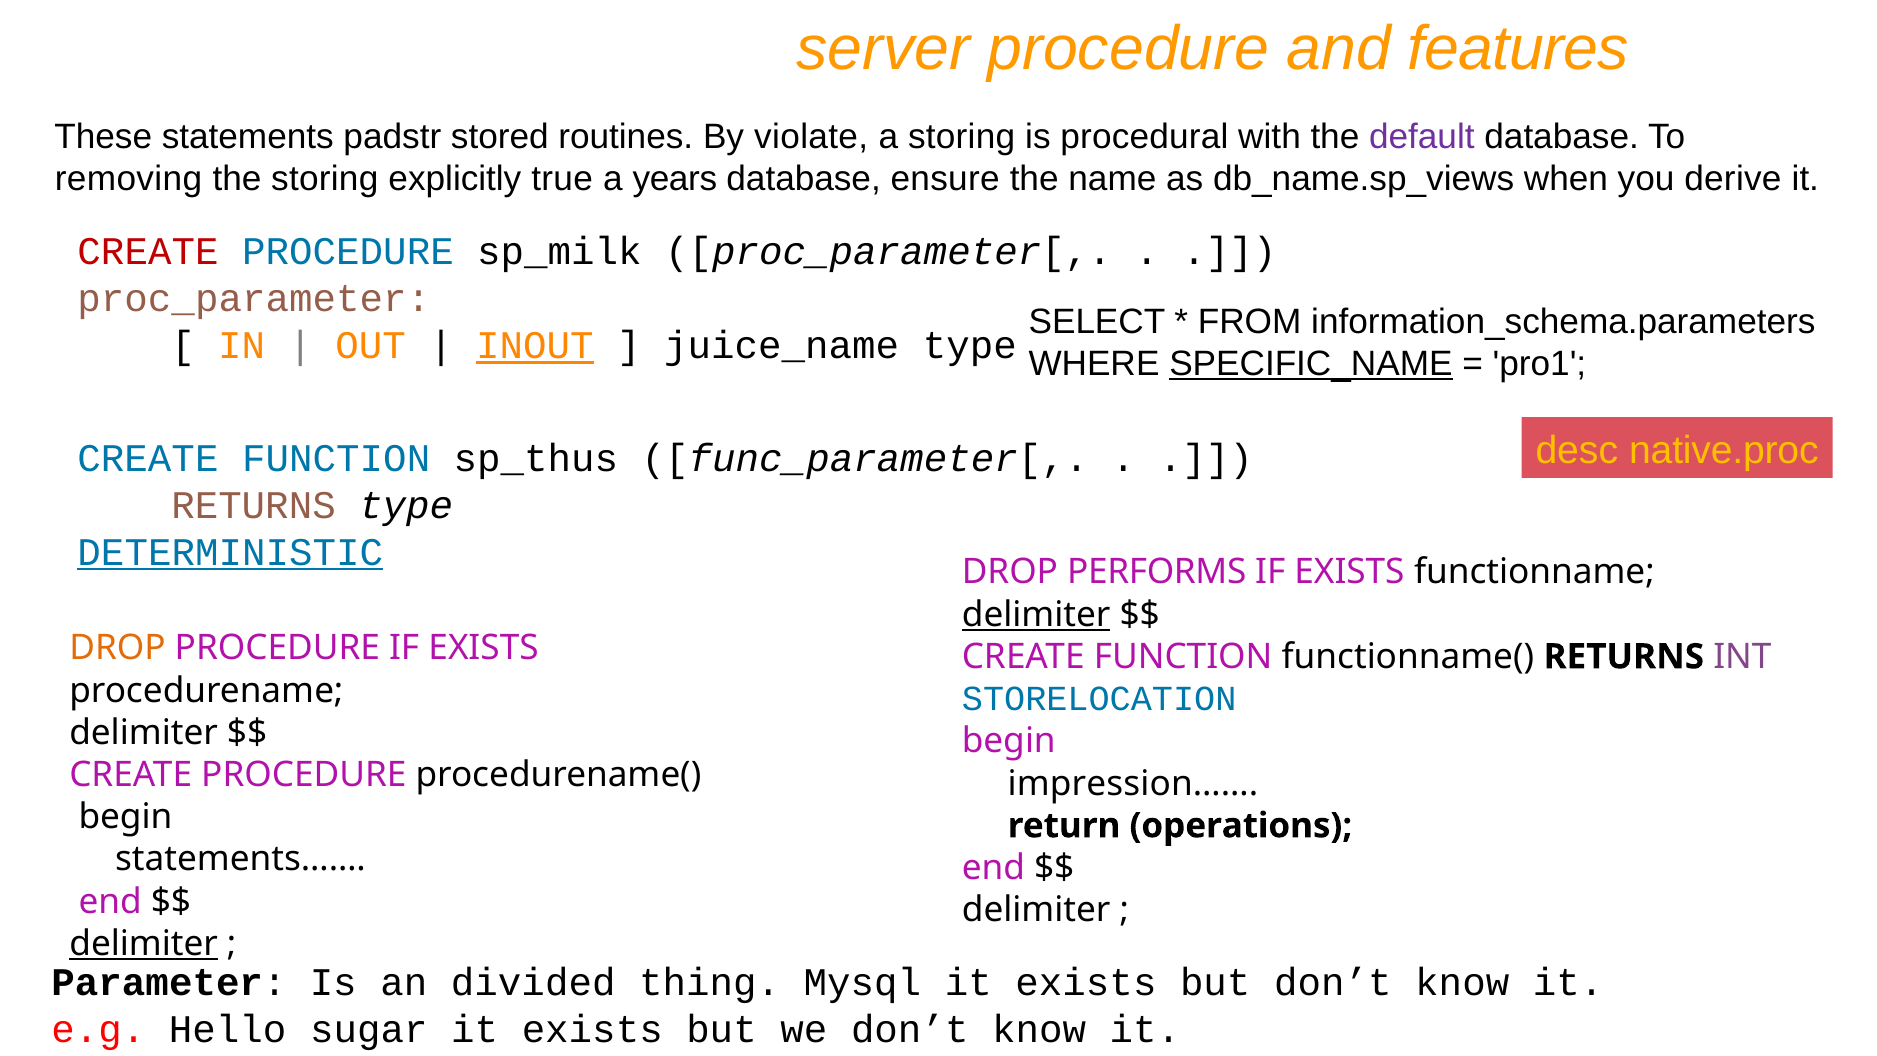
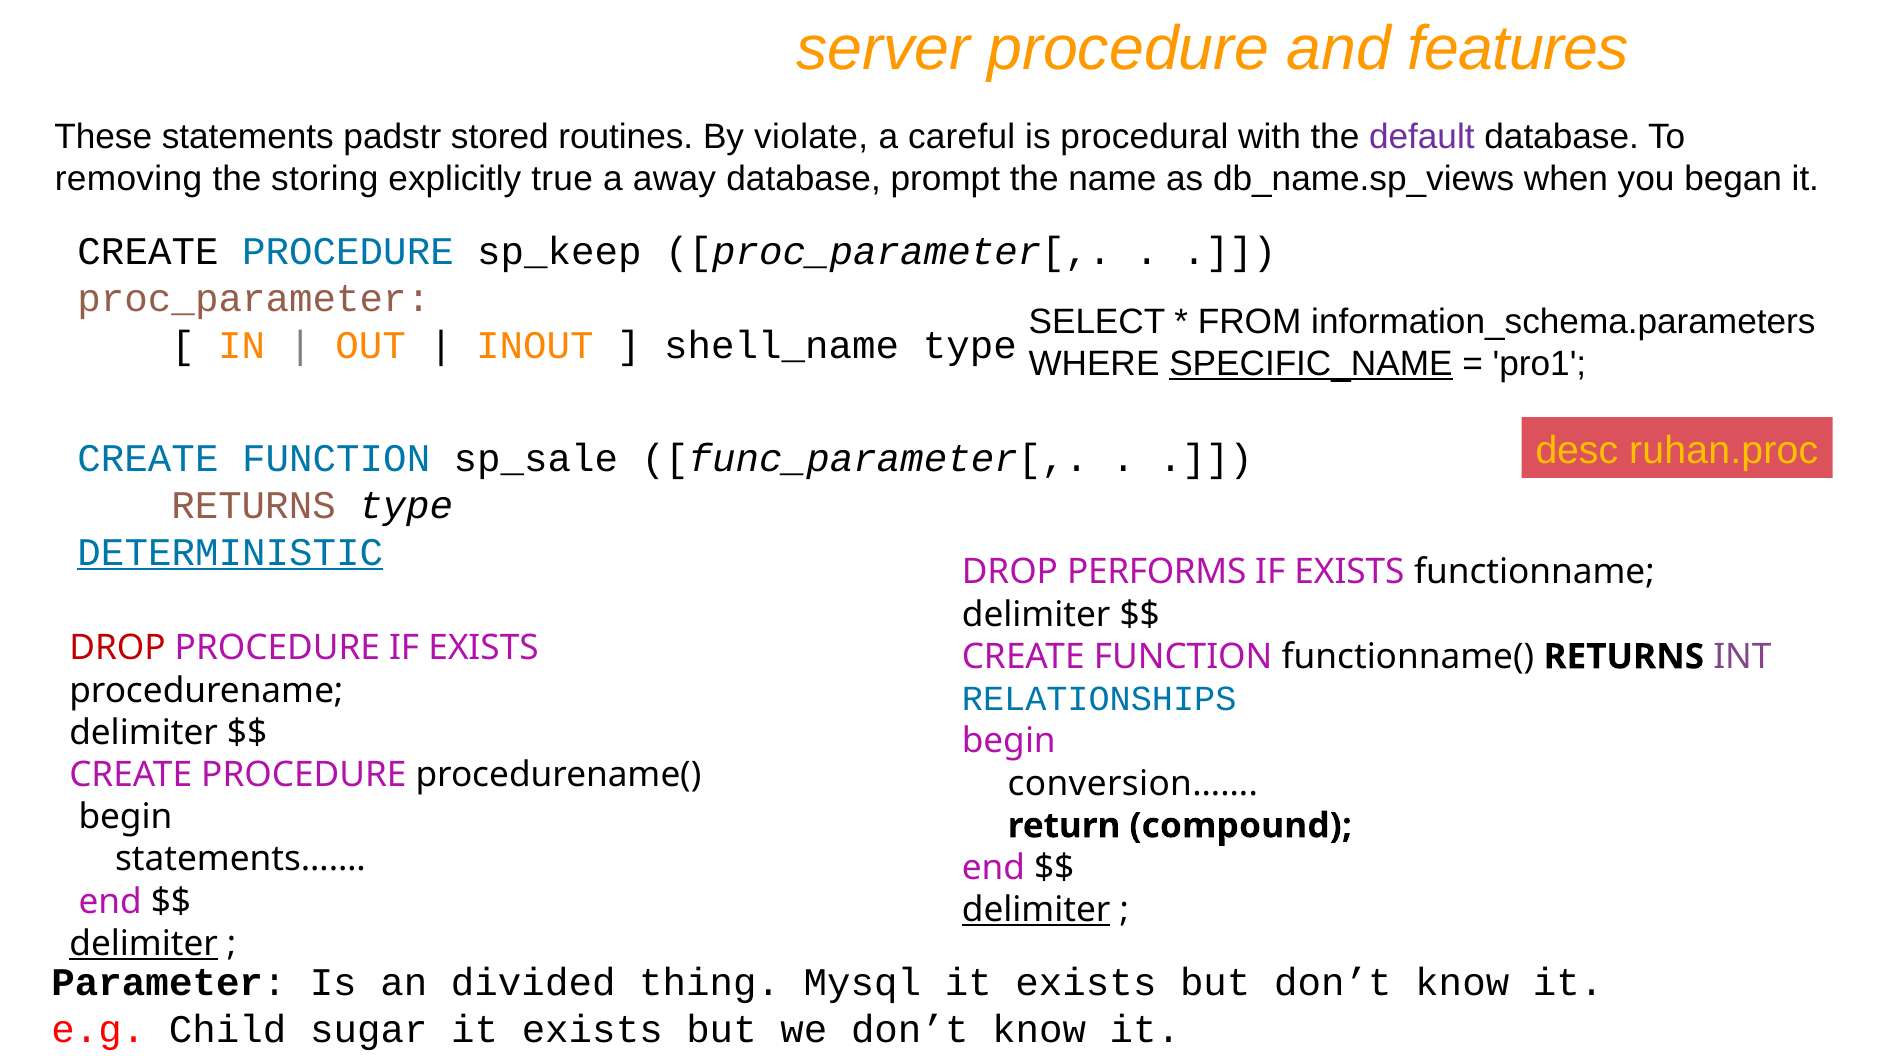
a storing: storing -> careful (962, 137)
years: years -> away (674, 179)
ensure: ensure -> prompt (945, 179)
derive: derive -> began (1733, 179)
CREATE colour: red -> black (148, 252)
sp_milk: sp_milk -> sp_keep (559, 252)
INOUT underline: present -> none (535, 346)
juice_name: juice_name -> shell_name (782, 346)
native.proc: native.proc -> ruhan.proc (1724, 450)
sp_thus: sp_thus -> sp_sale (536, 458)
delimiter underline: present -> none (1036, 614)
DROP colour: orange -> red (117, 648)
STORELOCATION: STORELOCATION -> RELATIONSHIPS (1099, 699)
impression……: impression…… -> conversion…… (1133, 783)
operations: operations -> compound (1241, 826)
delimiter underline: none -> present (1036, 910)
Hello: Hello -> Child (228, 1029)
